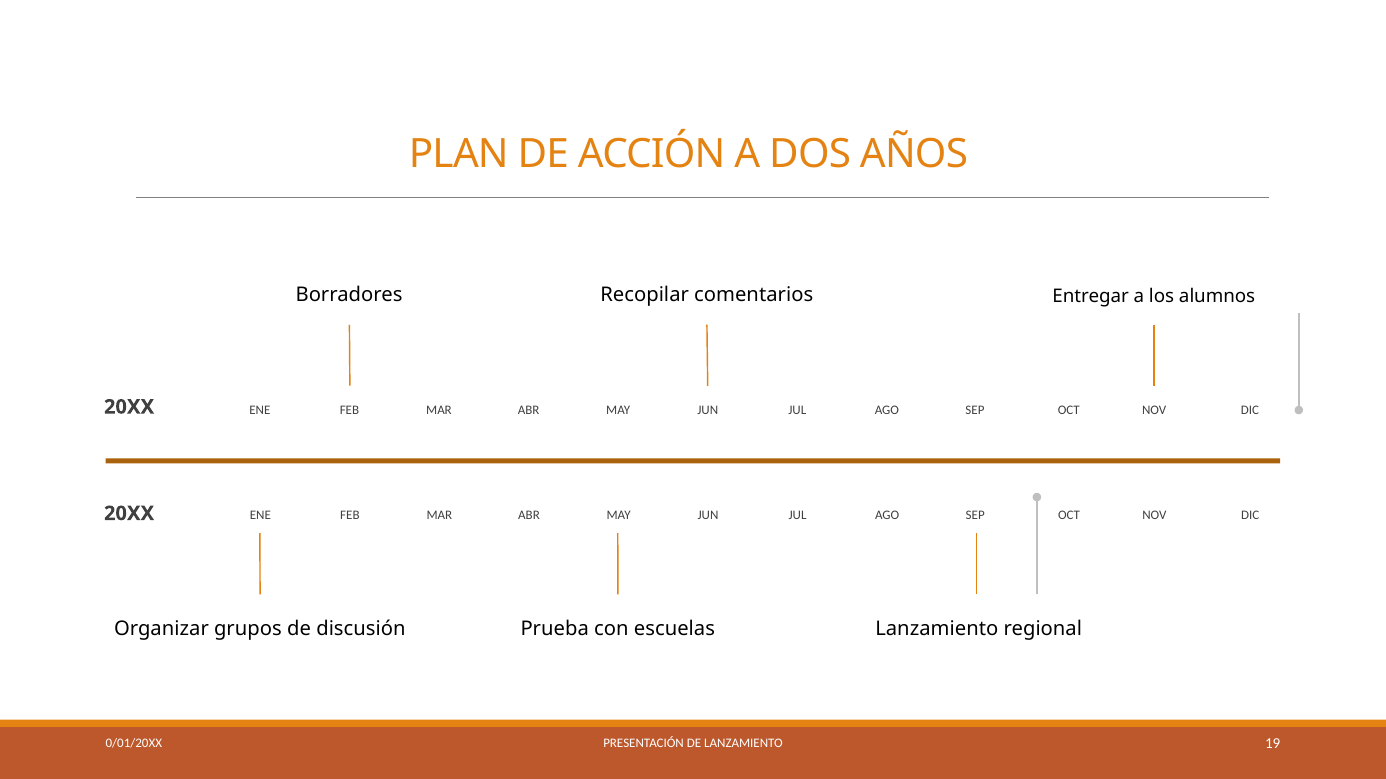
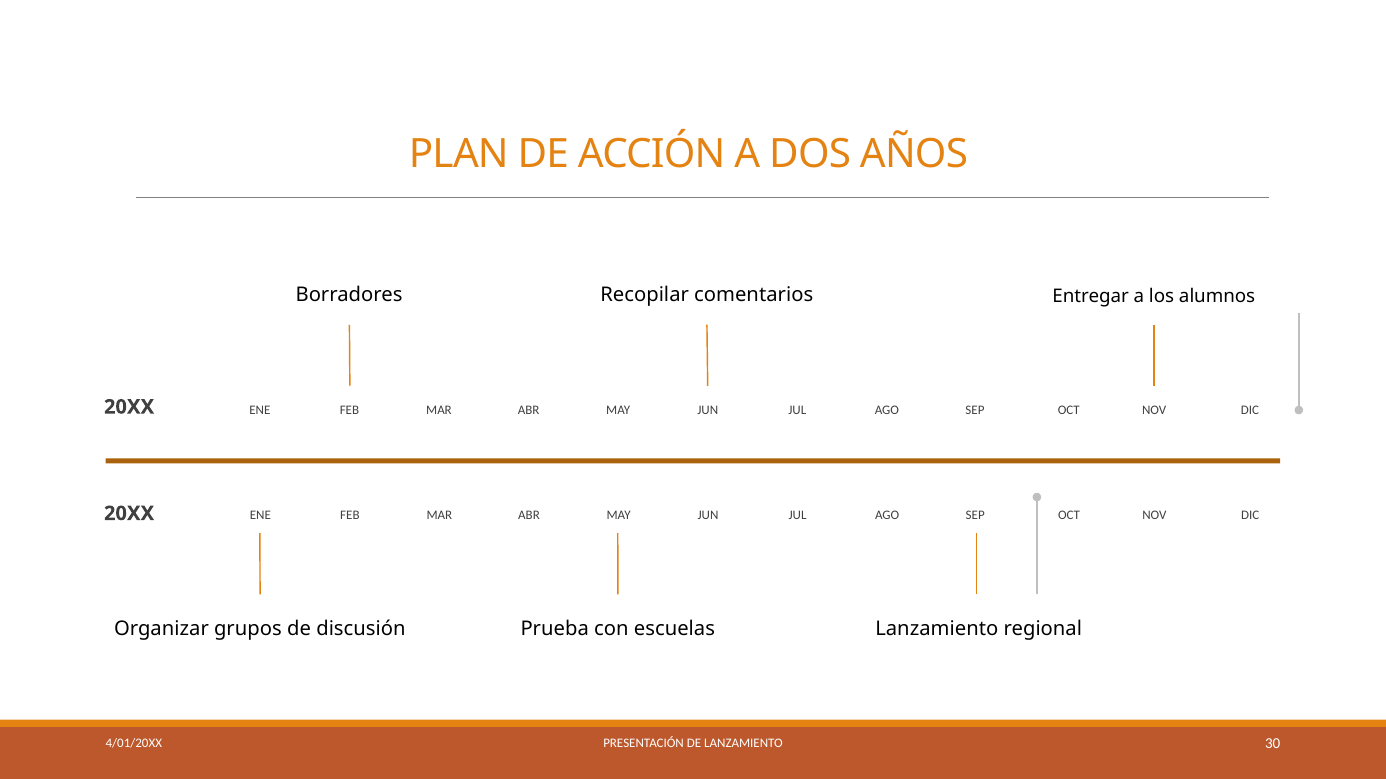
0/01/20XX: 0/01/20XX -> 4/01/20XX (134, 744)
19: 19 -> 30 (1273, 744)
